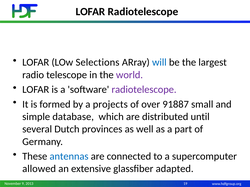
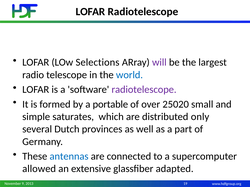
will colour: blue -> purple (159, 63)
world colour: purple -> blue (129, 75)
projects: projects -> portable (110, 104)
91887: 91887 -> 25020 (176, 104)
database: database -> saturates (73, 117)
until: until -> only (200, 117)
